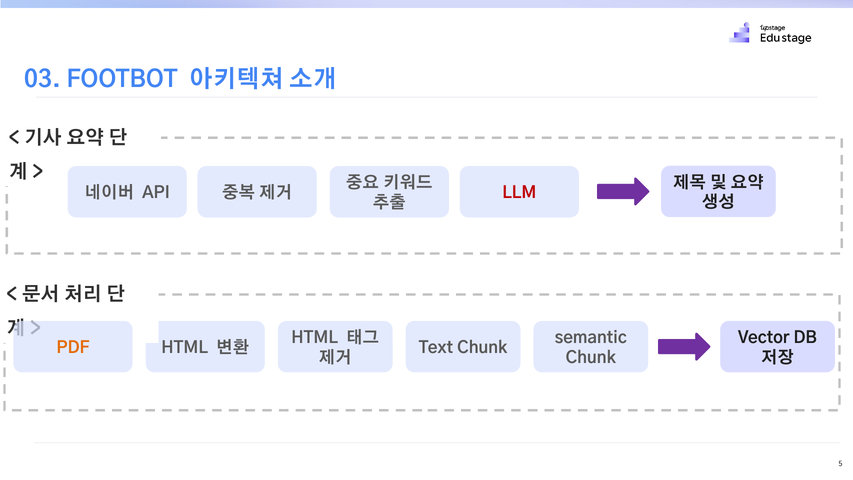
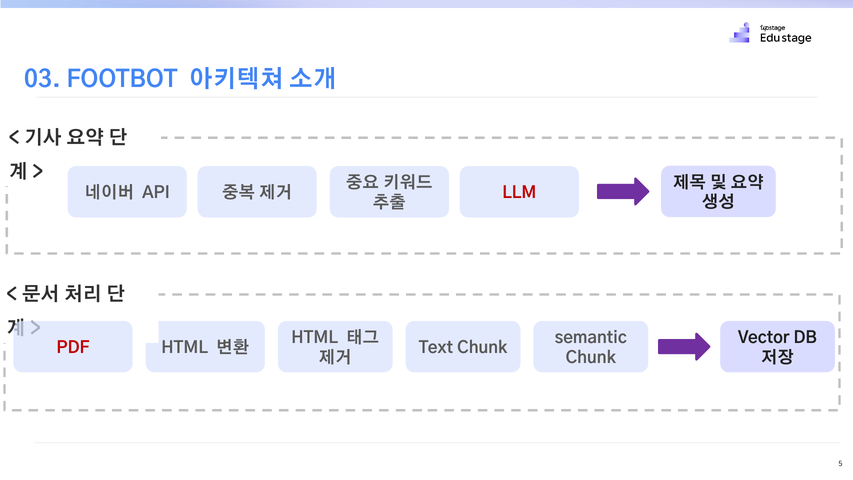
PDF colour: orange -> red (73, 348)
